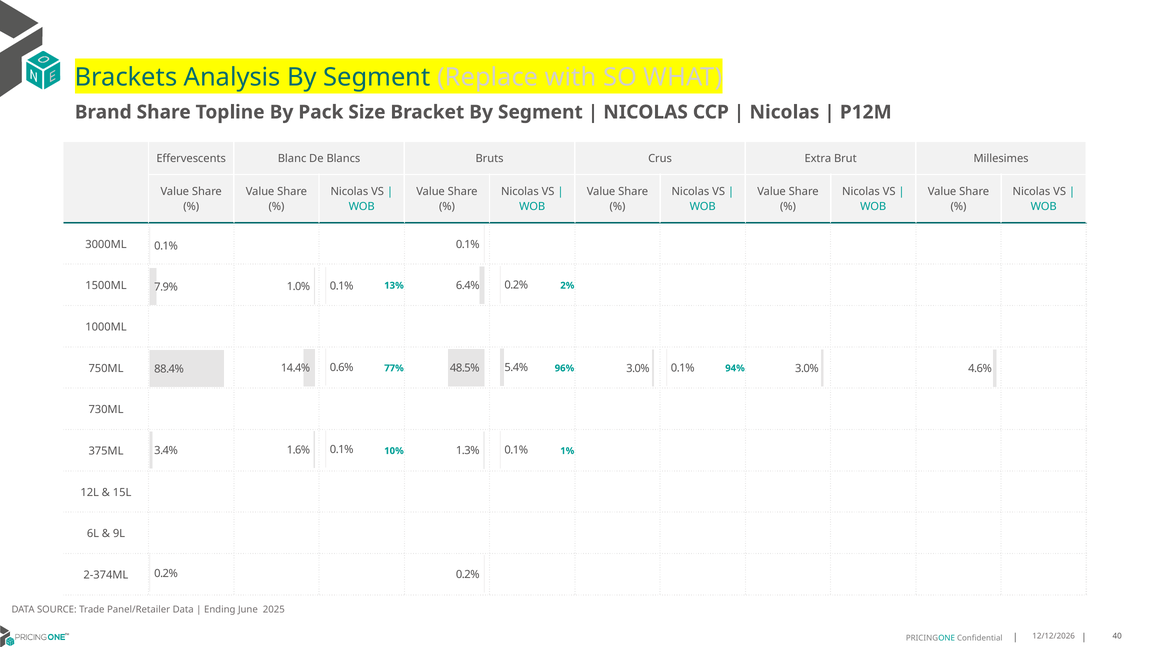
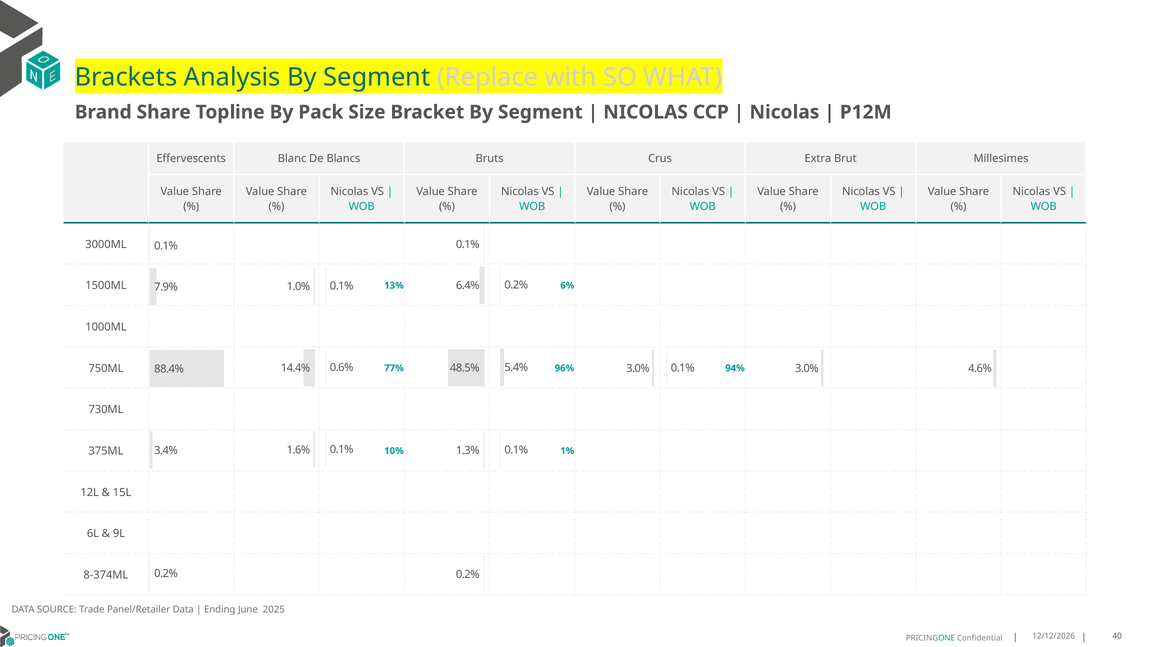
2%: 2% -> 6% (567, 285)
2-374ML: 2-374ML -> 8-374ML (106, 575)
